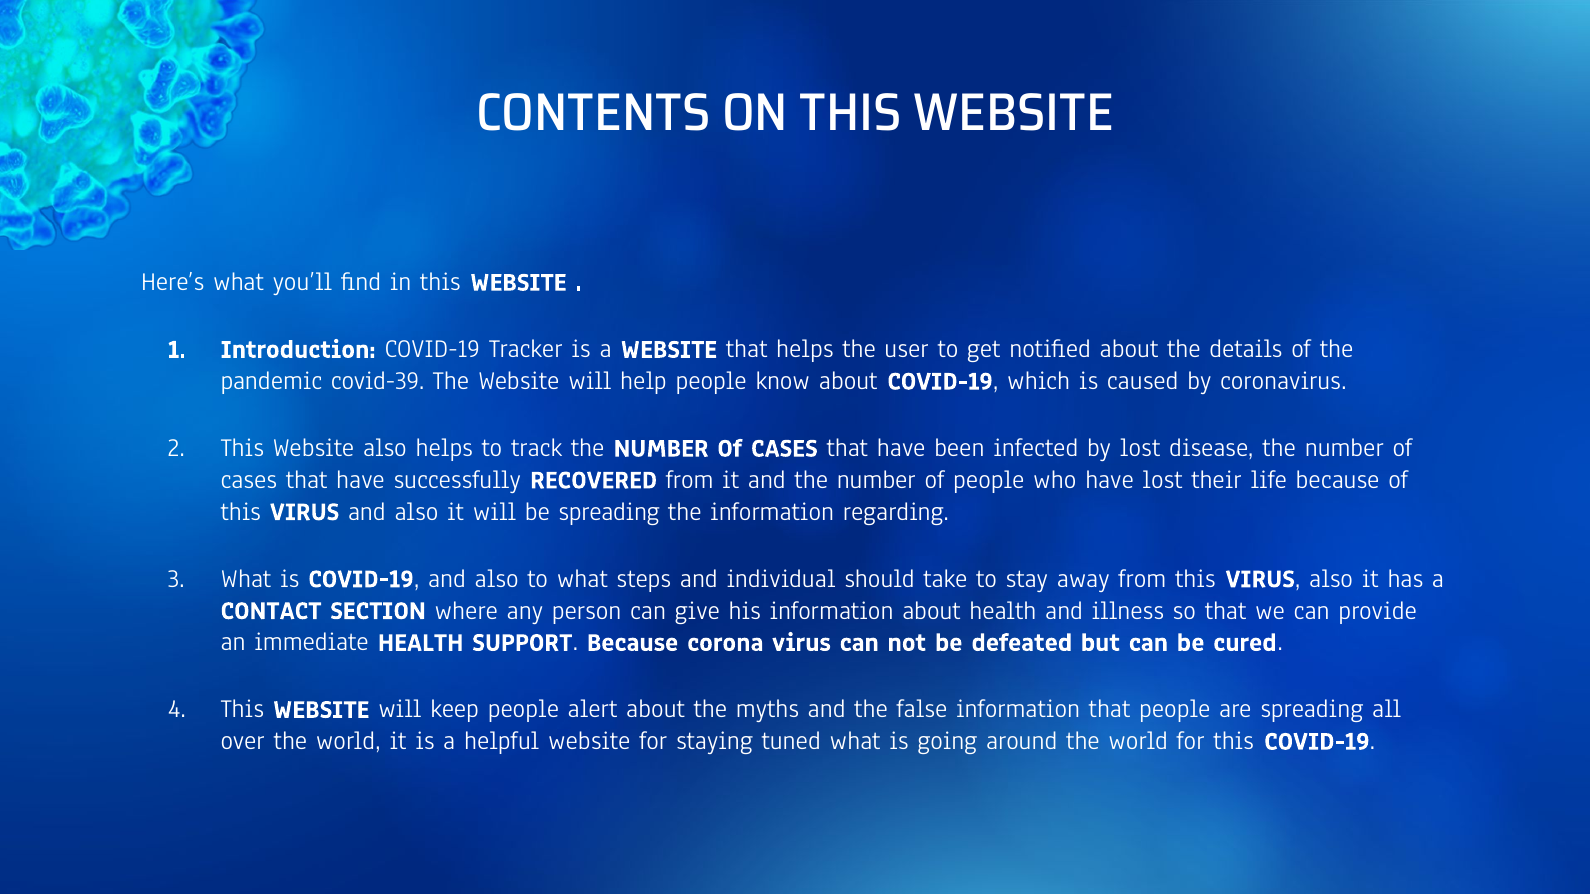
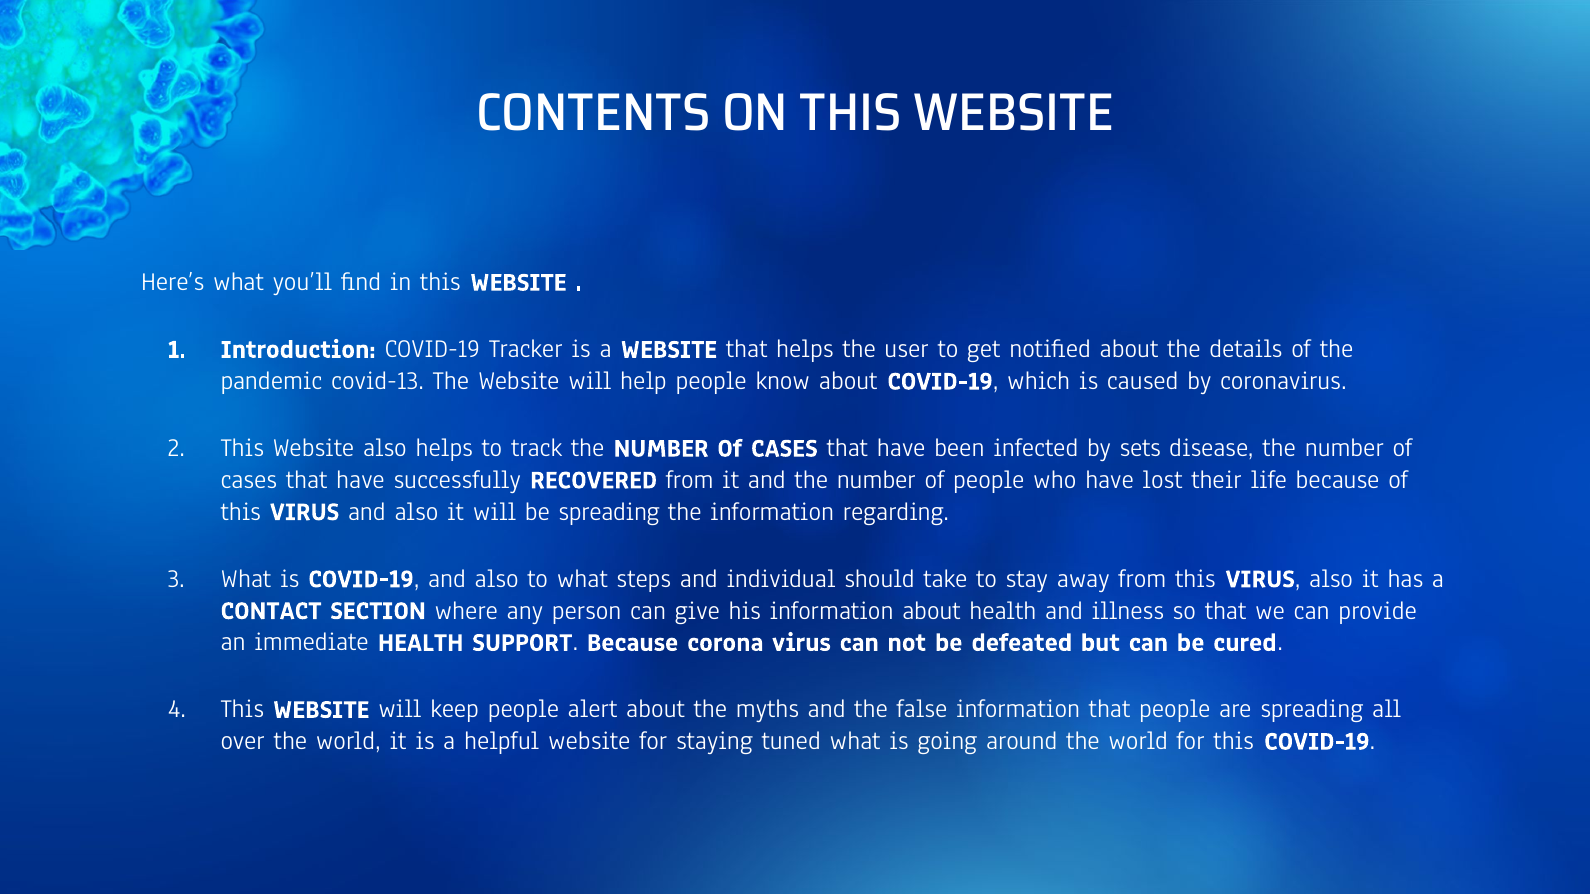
covid-39: covid-39 -> covid-13 (378, 381)
by lost: lost -> sets (1140, 448)
